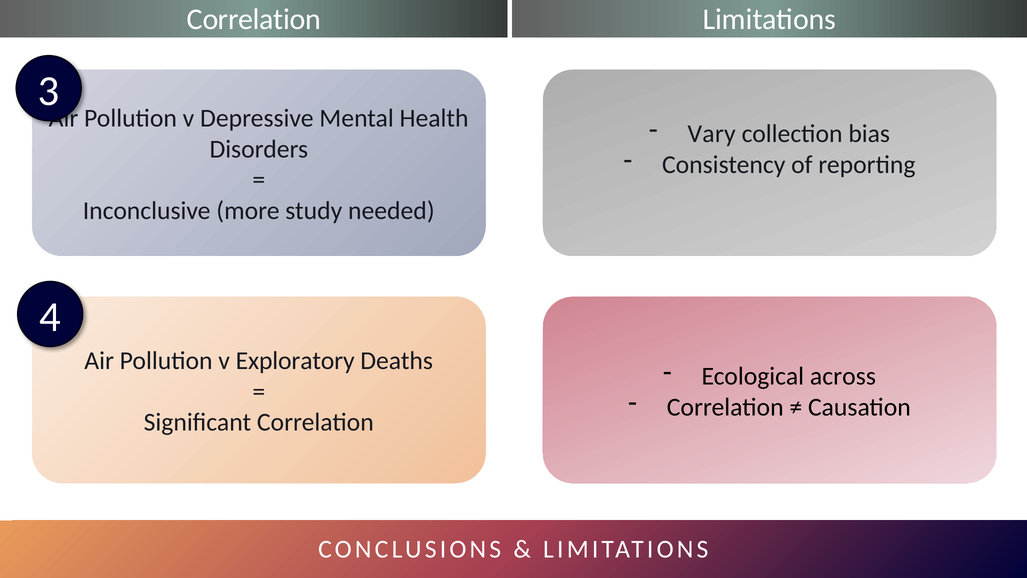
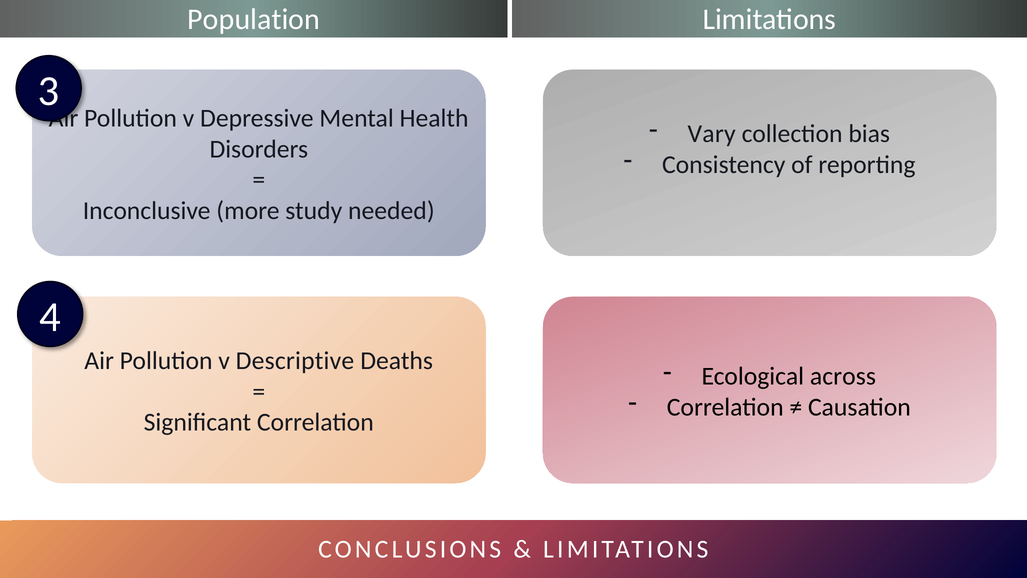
Correlation: Correlation -> Population (254, 19)
Exploratory: Exploratory -> Descriptive (295, 361)
